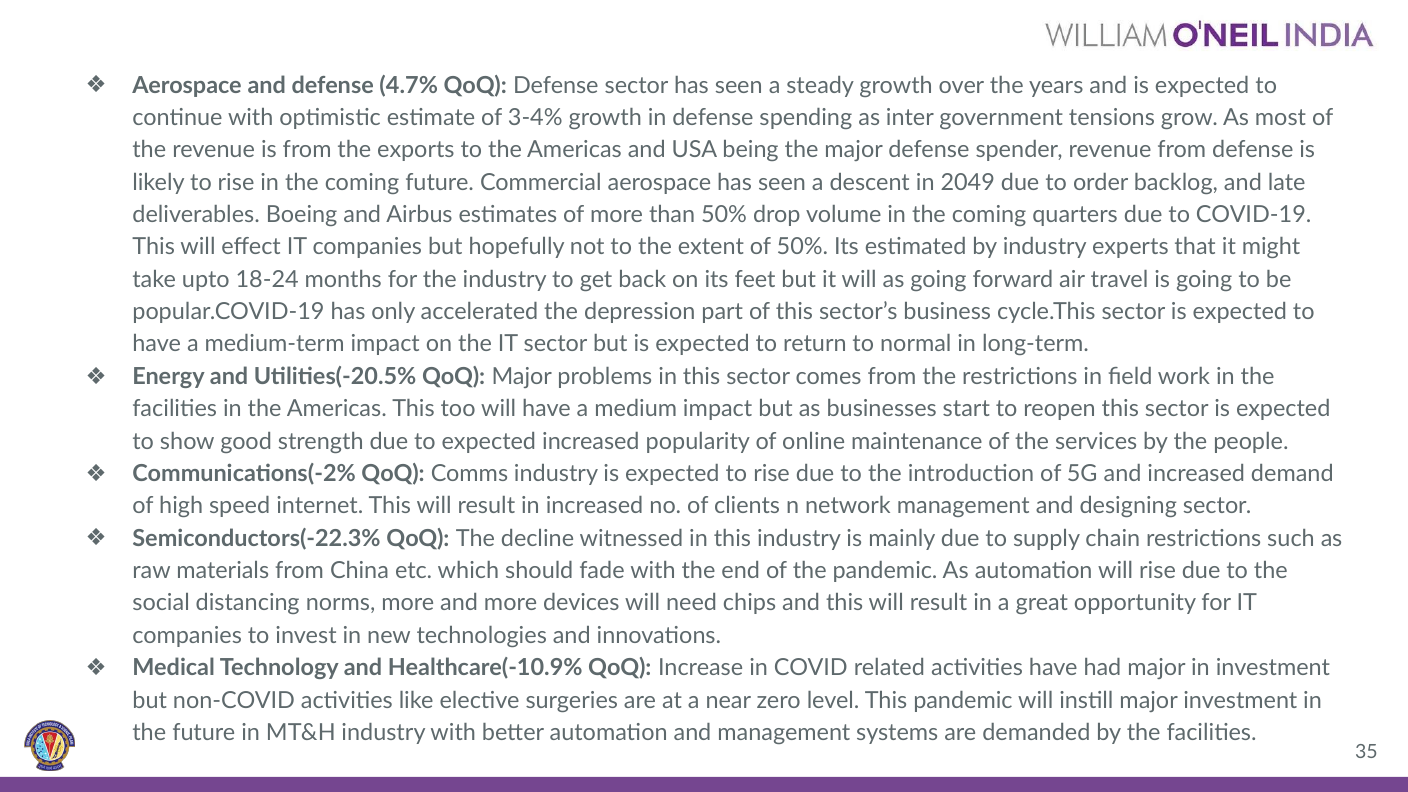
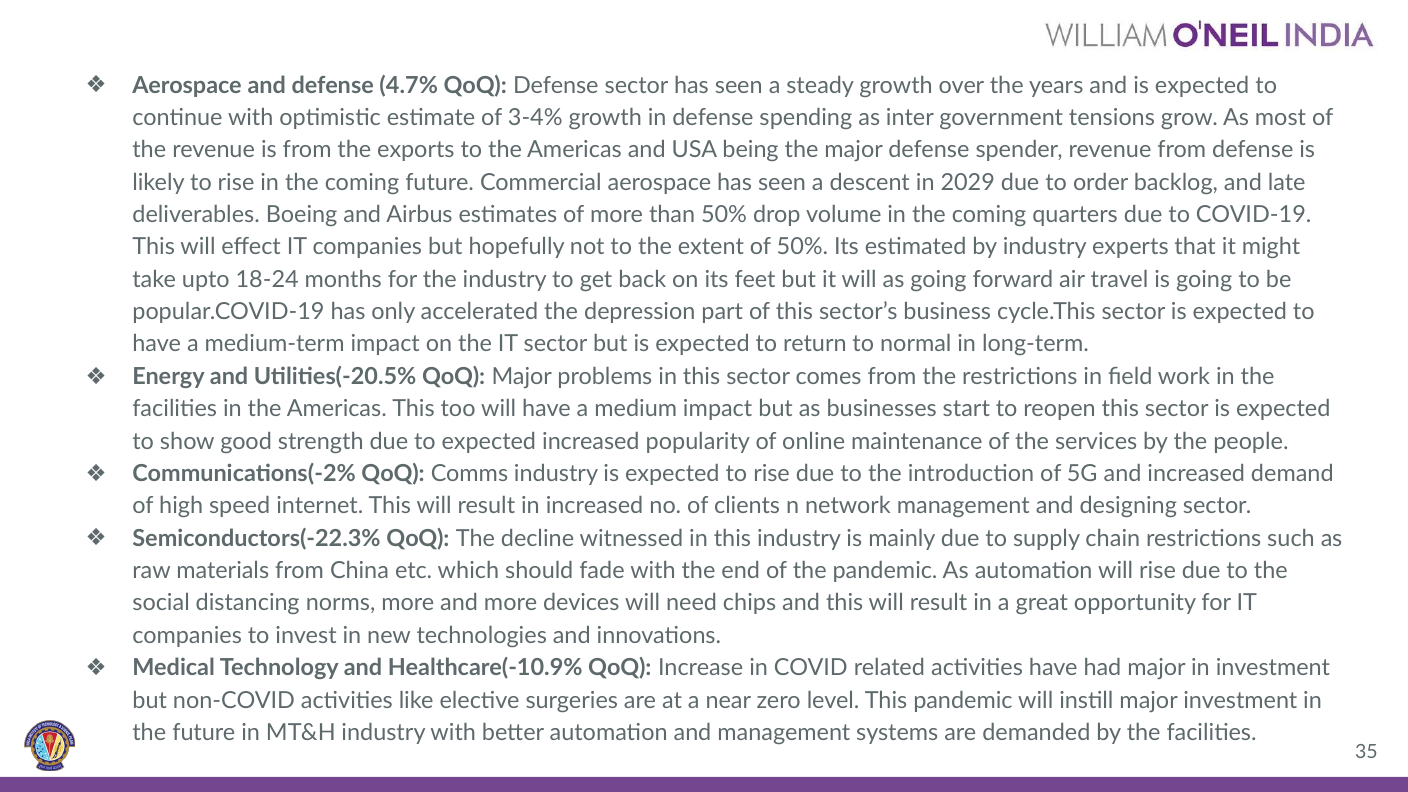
2049: 2049 -> 2029 (968, 182)
